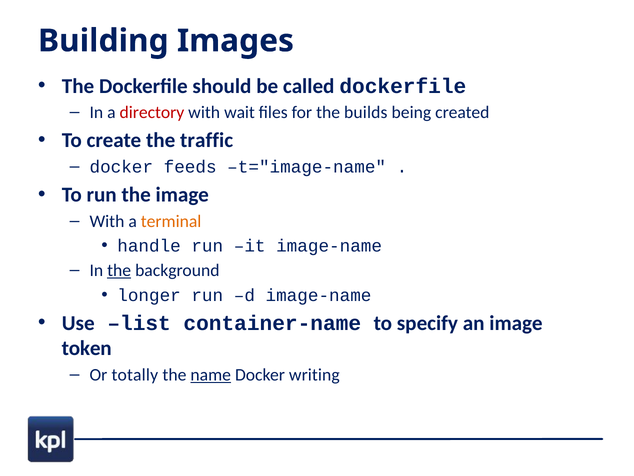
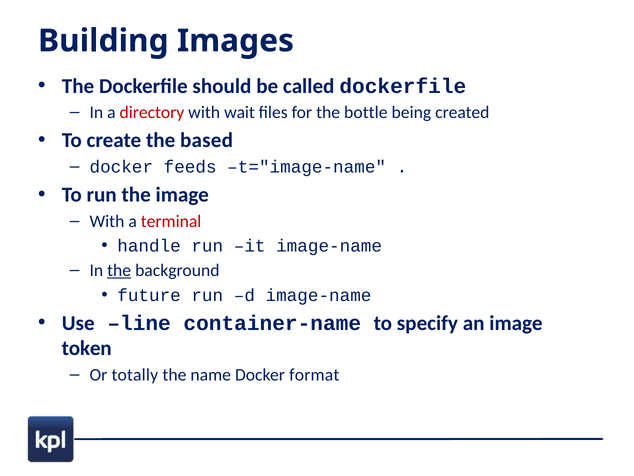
builds: builds -> bottle (366, 113)
traffic: traffic -> based (207, 140)
terminal colour: orange -> red (171, 221)
longer: longer -> future (149, 295)
list: list -> line (139, 323)
name underline: present -> none (211, 375)
writing: writing -> format (314, 375)
